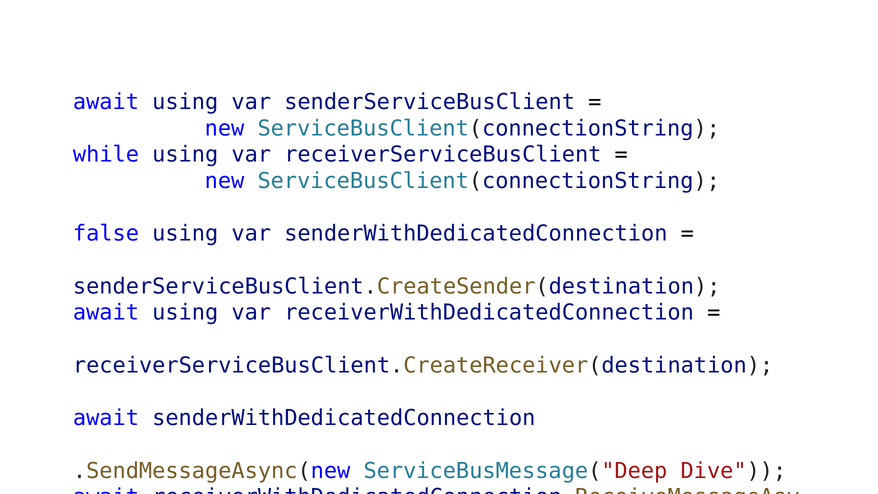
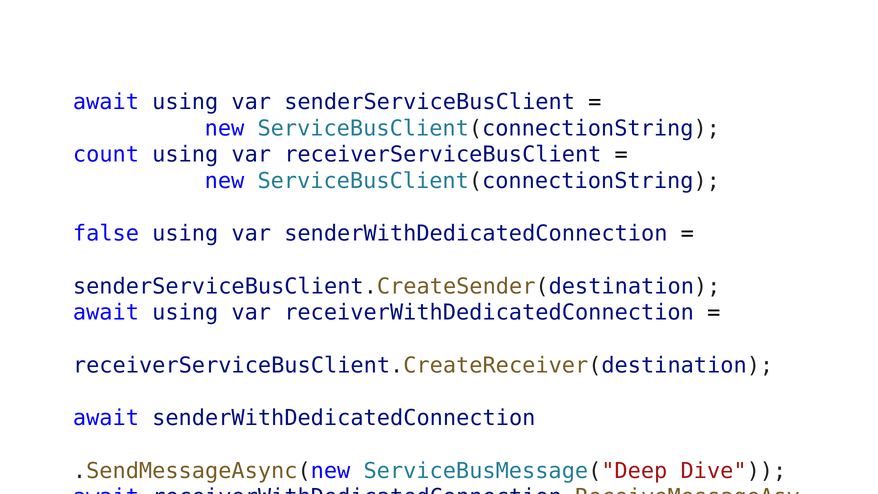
while: while -> count (106, 155)
